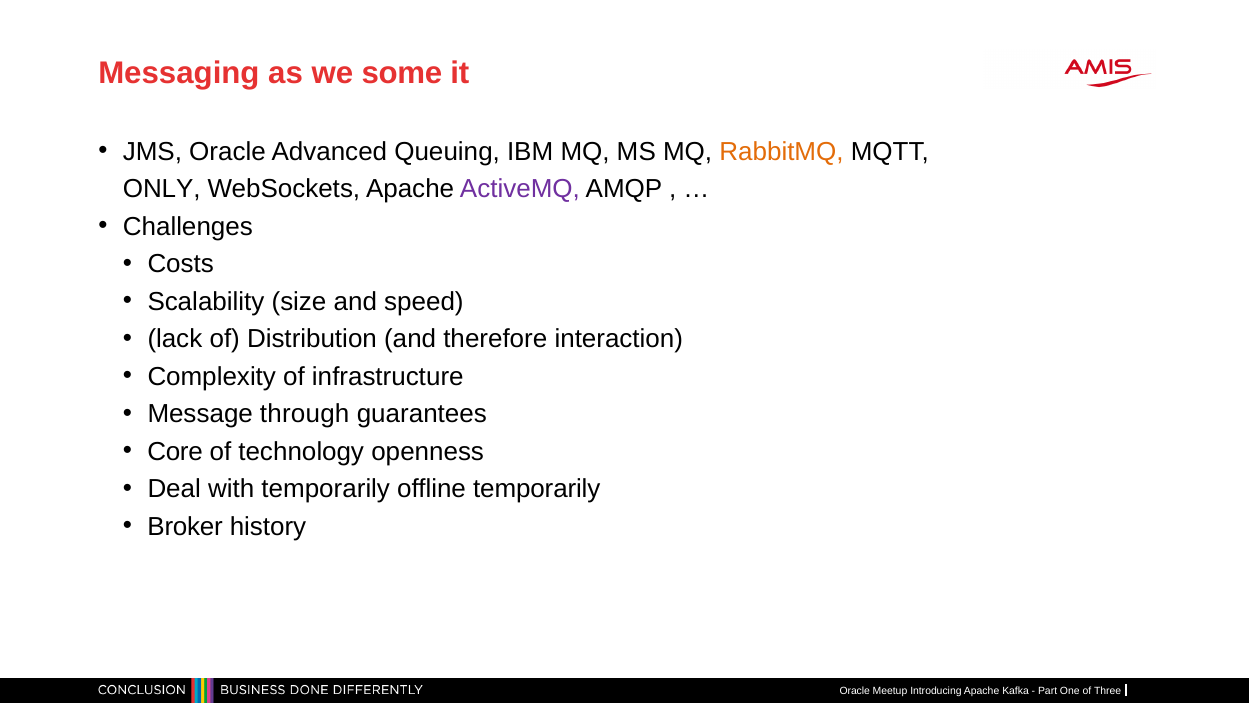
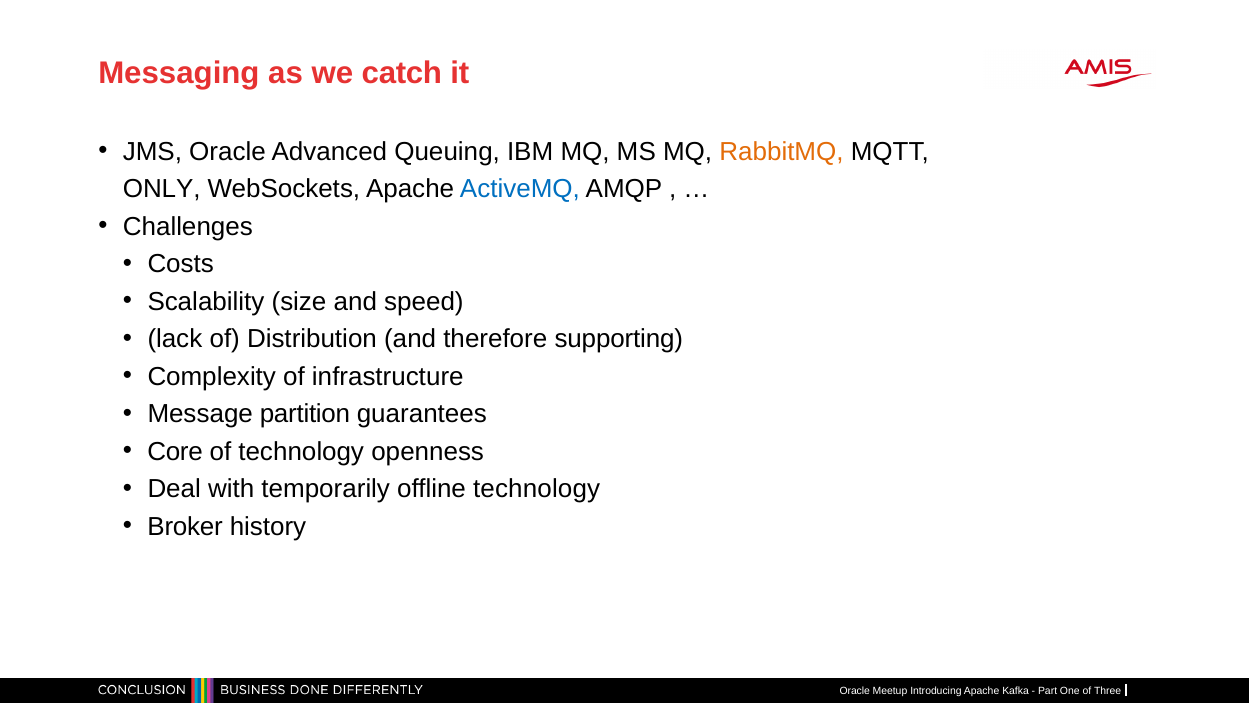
some: some -> catch (402, 73)
ActiveMQ colour: purple -> blue (520, 189)
interaction: interaction -> supporting (619, 339)
through: through -> partition (305, 414)
offline temporarily: temporarily -> technology (537, 489)
